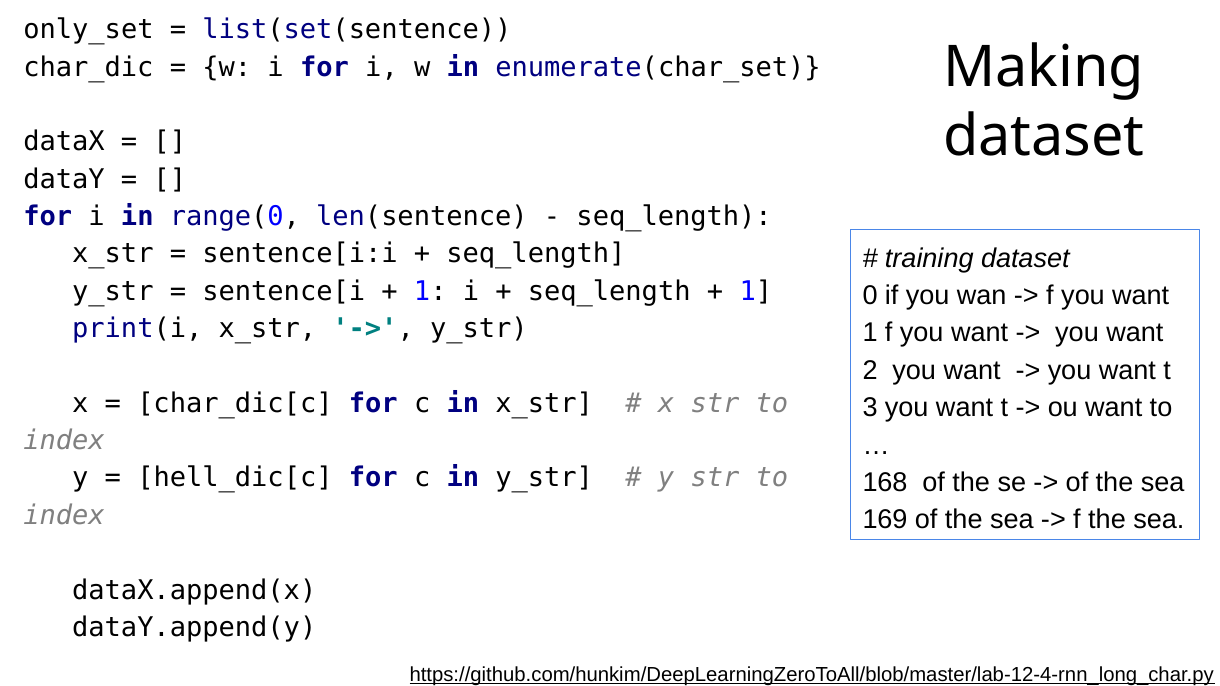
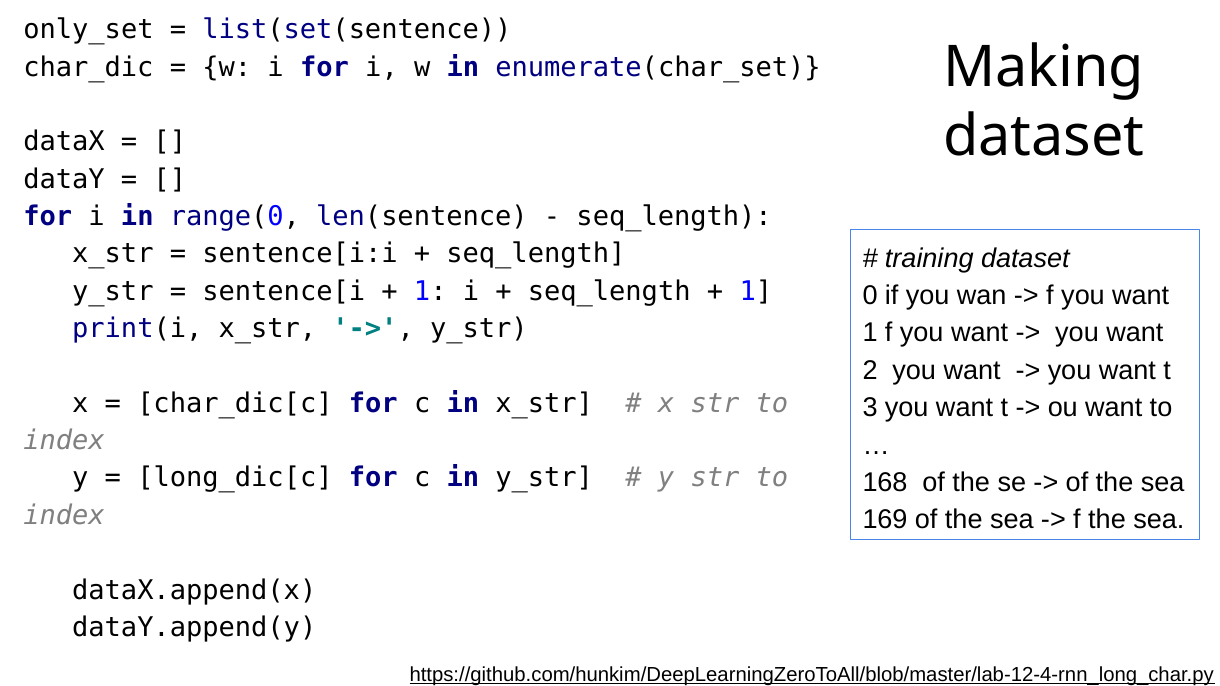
hell_dic[c: hell_dic[c -> long_dic[c (235, 478)
